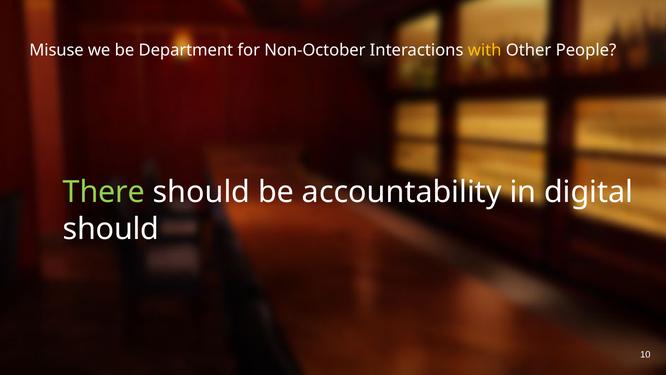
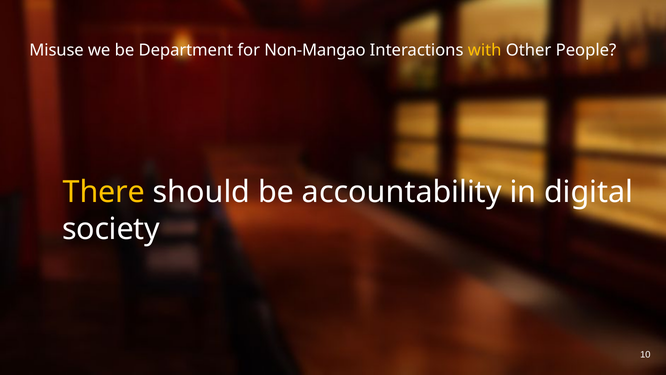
Non-October: Non-October -> Non-Mangao (315, 50)
There colour: light green -> yellow (104, 192)
should: should -> society (111, 229)
